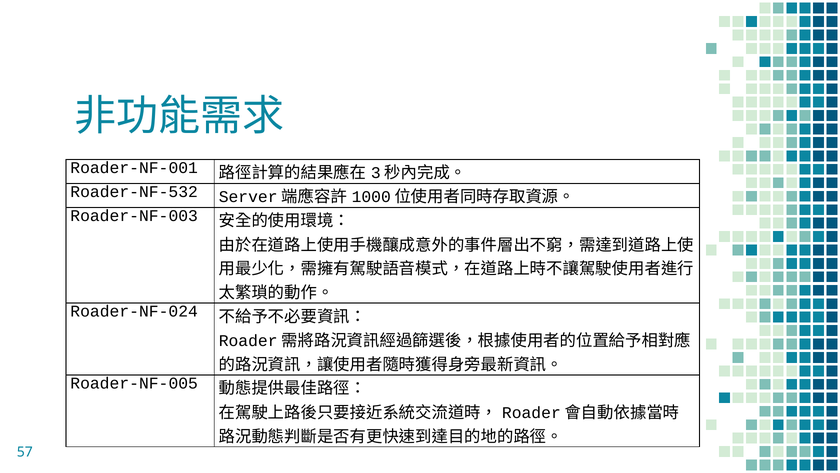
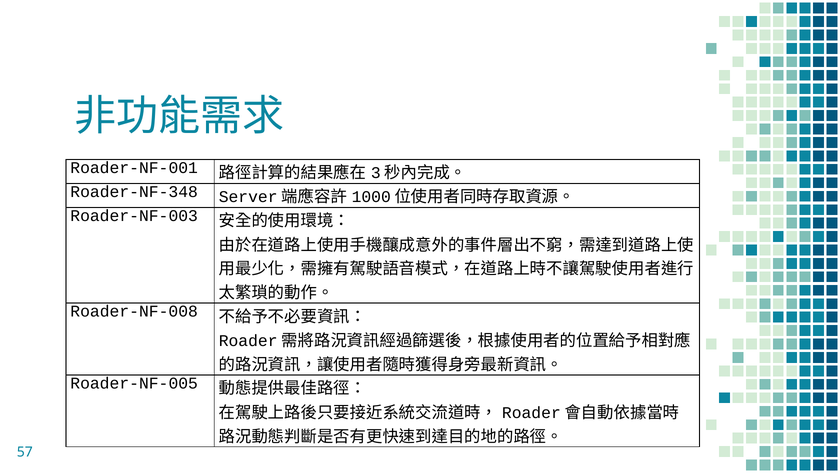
Roader-NF-532: Roader-NF-532 -> Roader-NF-348 (134, 191)
Roader-NF-024: Roader-NF-024 -> Roader-NF-008 (134, 311)
